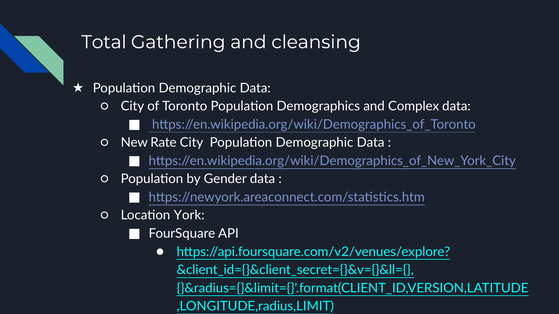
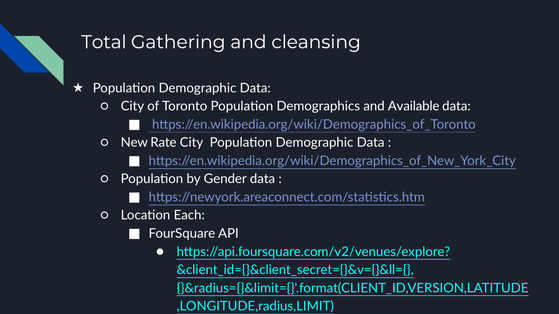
Complex: Complex -> Available (414, 106)
York: York -> Each (189, 216)
